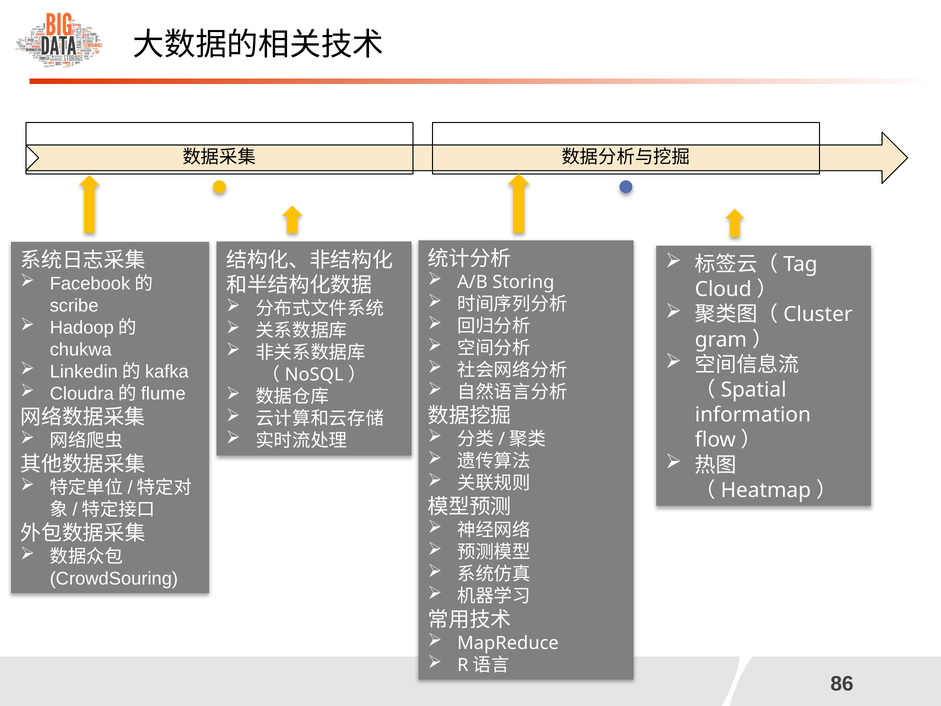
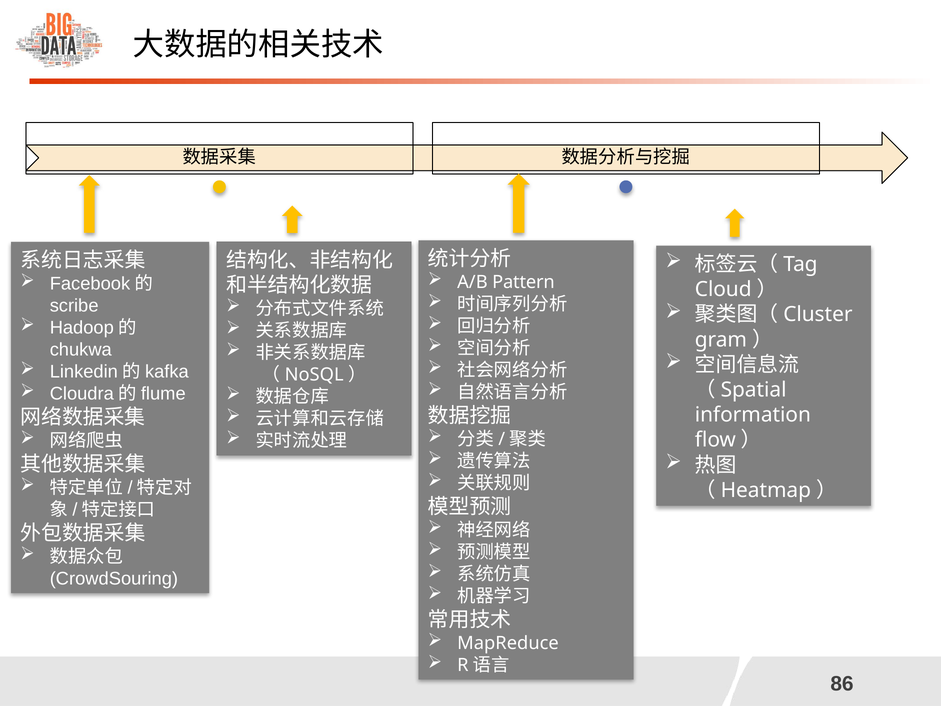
Storing: Storing -> Pattern (523, 282)
